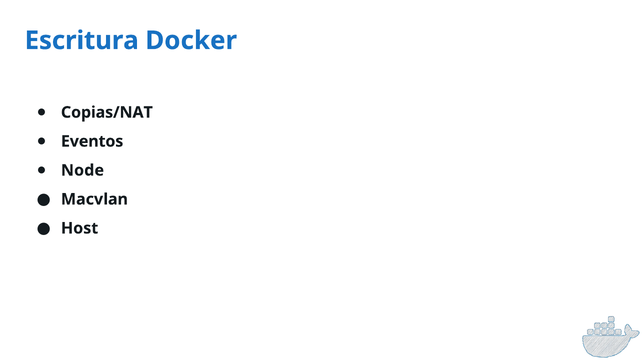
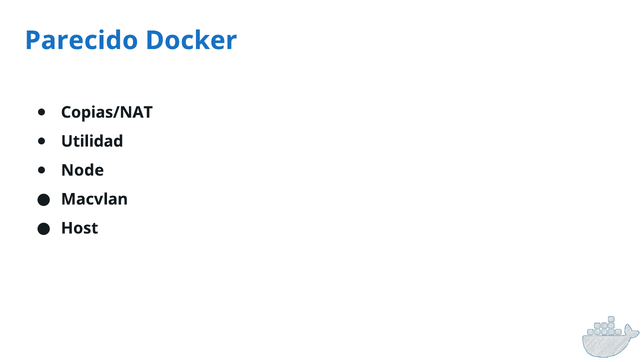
Escritura: Escritura -> Parecido (81, 41)
Eventos: Eventos -> Utilidad (92, 141)
